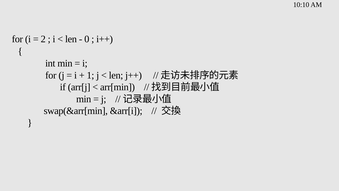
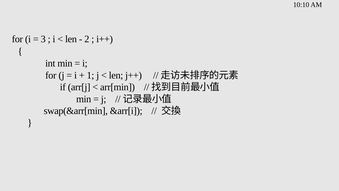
2: 2 -> 3 (43, 39)
0: 0 -> 2 (87, 39)
